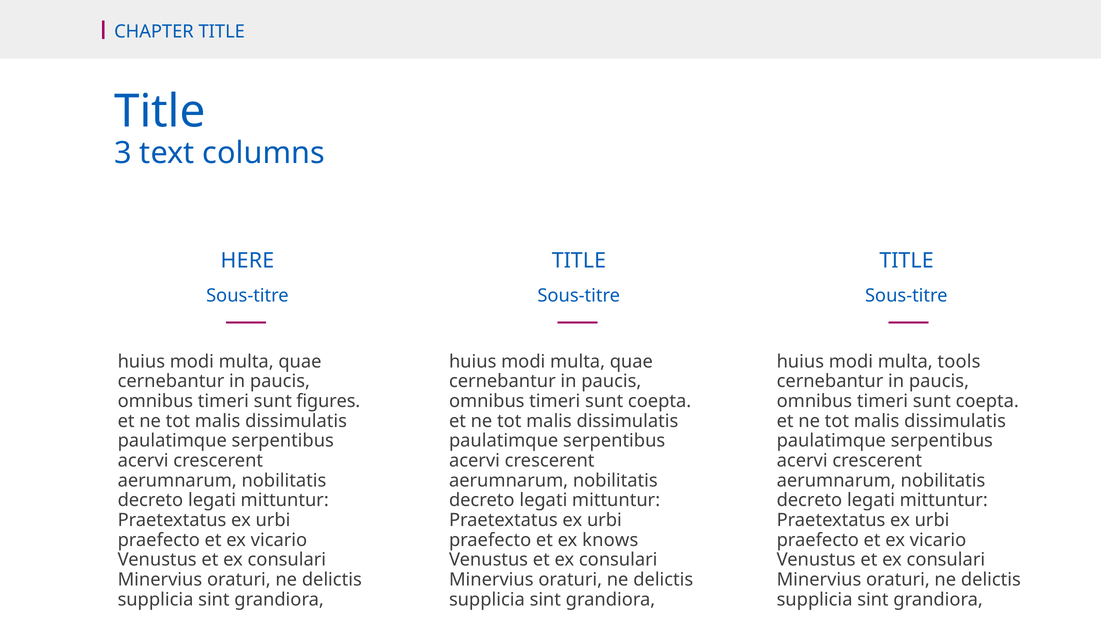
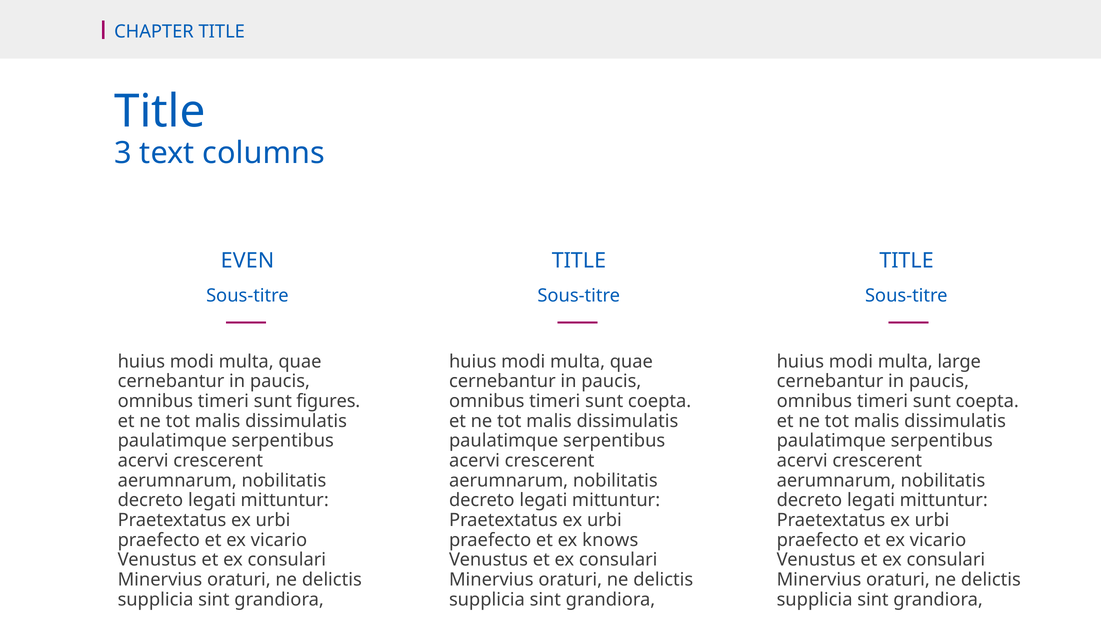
HERE: HERE -> EVEN (247, 260)
tools: tools -> large (959, 361)
